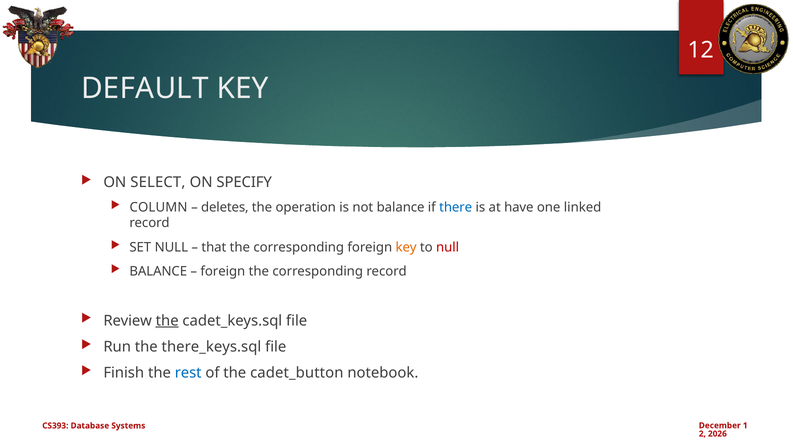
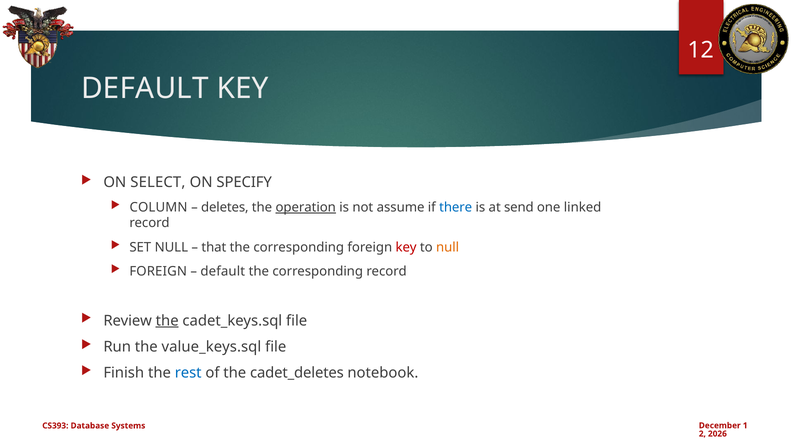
operation underline: none -> present (306, 207)
not balance: balance -> assume (401, 207)
have: have -> send (519, 207)
key colour: orange -> red (406, 247)
null colour: red -> orange (448, 247)
BALANCE: BALANCE -> FOREIGN (158, 271)
foreign: foreign -> default (223, 271)
there_keys.sql: there_keys.sql -> value_keys.sql (211, 347)
cadet_button: cadet_button -> cadet_deletes (297, 373)
